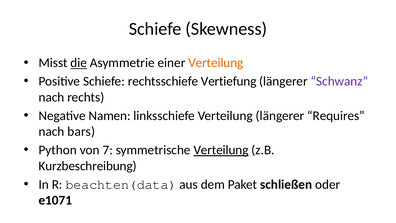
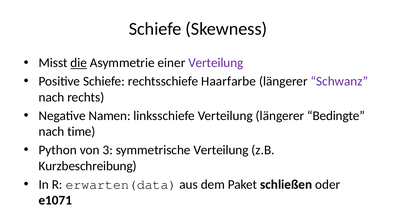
Verteilung colour: orange -> purple (216, 63)
Vertiefung: Vertiefung -> Haarfarbe (229, 81)
Requires: Requires -> Bedingte (336, 116)
bars: bars -> time (81, 131)
7: 7 -> 3 (108, 150)
Verteilung underline: present -> none (221, 150)
beachten(data: beachten(data -> erwarten(data (121, 184)
